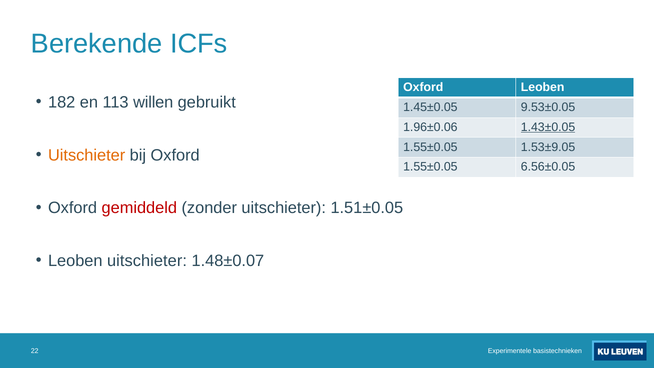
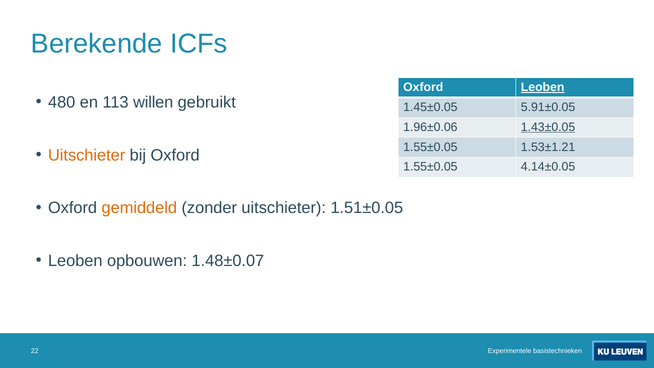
Leoben underline: none -> present (543, 87)
182: 182 -> 480 (62, 102)
9.53±0.05: 9.53±0.05 -> 5.91±0.05 (548, 107)
1.53±9.05: 1.53±9.05 -> 1.53±1.21 (548, 147)
6.56±0.05: 6.56±0.05 -> 4.14±0.05 (548, 167)
gemiddeld colour: red -> orange (139, 208)
Leoben uitschieter: uitschieter -> opbouwen (147, 261)
